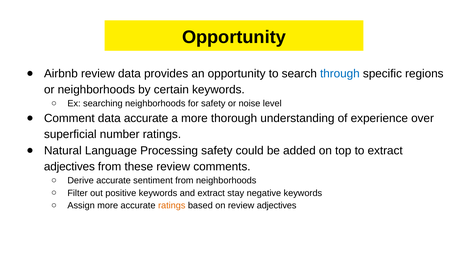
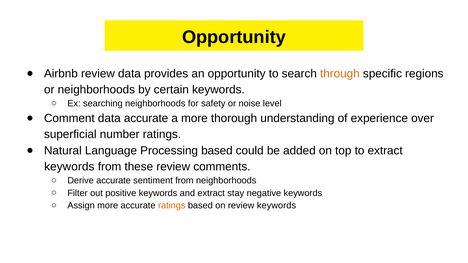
through colour: blue -> orange (340, 74)
Processing safety: safety -> based (217, 151)
adjectives: adjectives -> keywords (69, 167)
review adjectives: adjectives -> keywords (277, 206)
